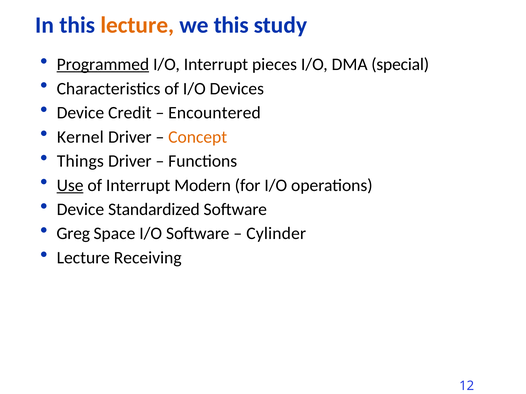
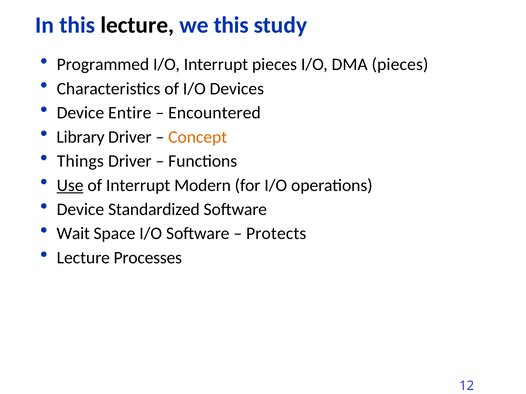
lecture colour: orange -> black (137, 25)
Programmed underline: present -> none (103, 65)
DMA special: special -> pieces (400, 65)
Credit: Credit -> Entire (130, 113)
Kernel: Kernel -> Library (81, 137)
Greg: Greg -> Wait (73, 234)
Cylinder: Cylinder -> Protects (276, 234)
Receiving: Receiving -> Processes (148, 258)
